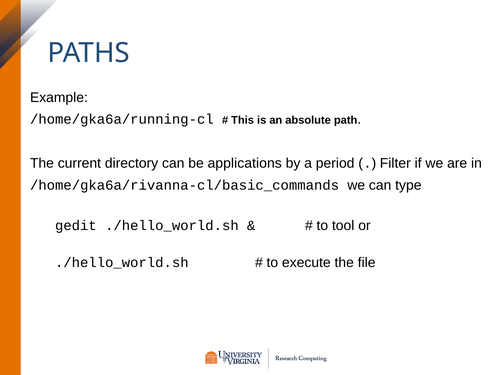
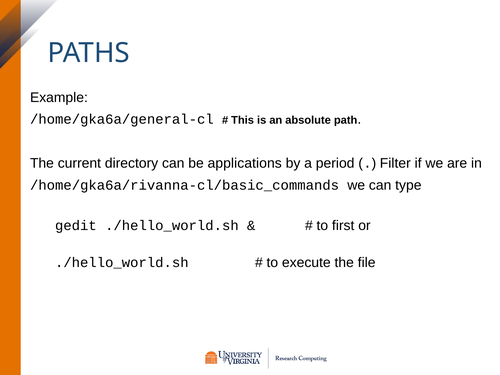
/home/gka6a/running-cl: /home/gka6a/running-cl -> /home/gka6a/general-cl (122, 119)
tool: tool -> first (343, 226)
